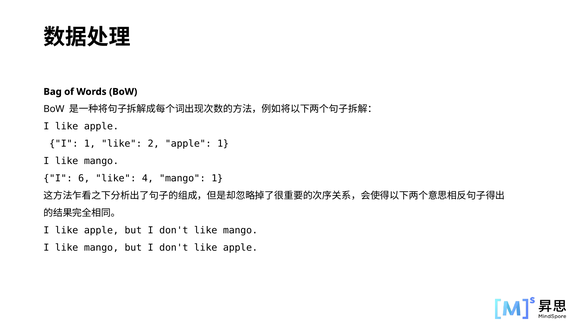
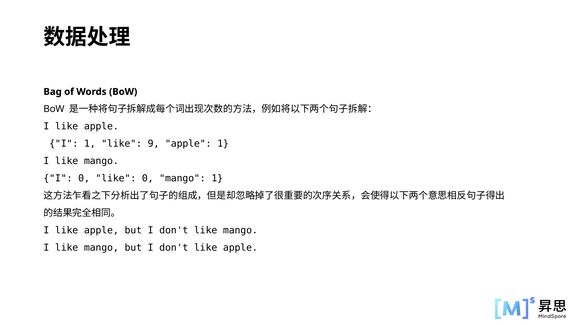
2: 2 -> 9 (154, 144)
I 6: 6 -> 0 (84, 179)
like 4: 4 -> 0 (148, 179)
